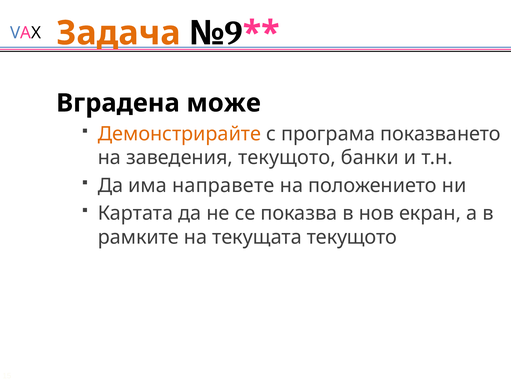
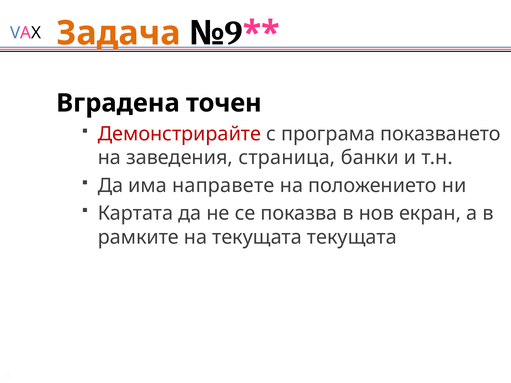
може: може -> точен (224, 103)
Демонстрирайте colour: orange -> red (179, 134)
заведения текущото: текущото -> страница (287, 158)
текущата текущото: текущото -> текущата (352, 237)
